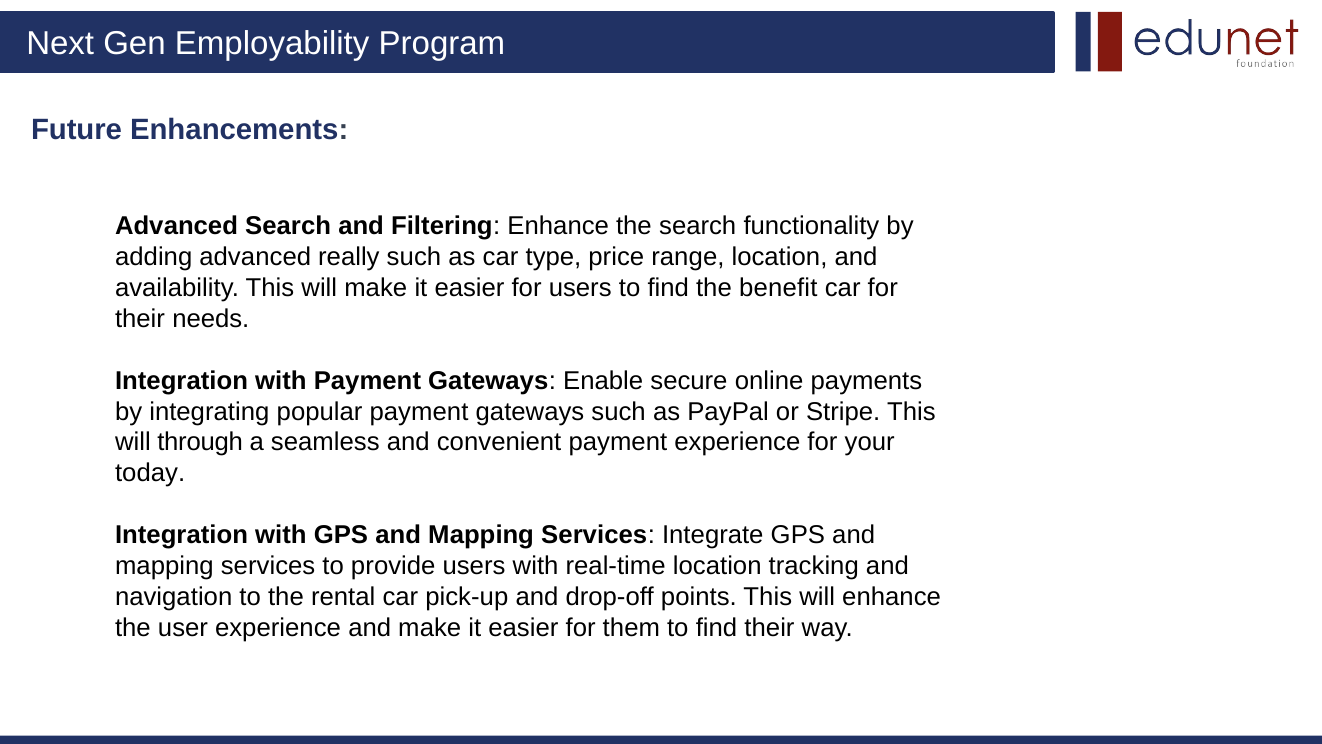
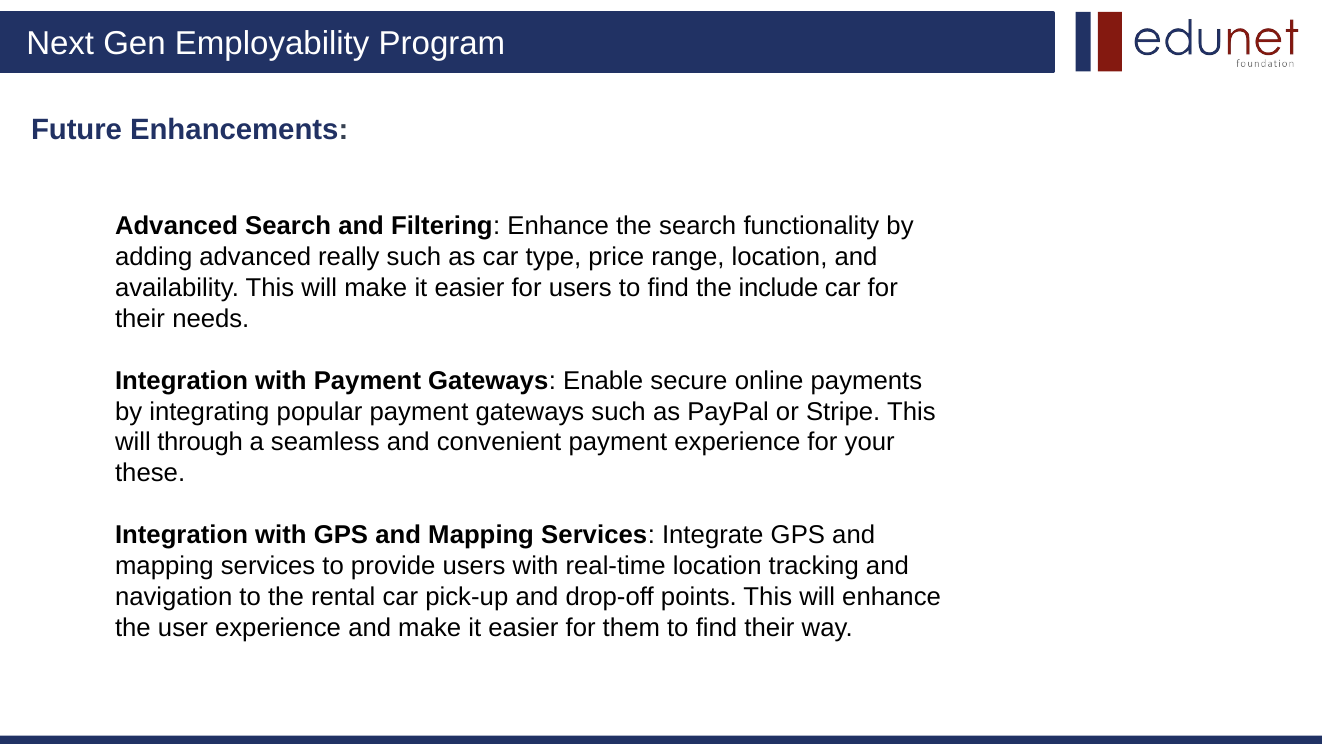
benefit: benefit -> include (779, 288)
today: today -> these (150, 473)
